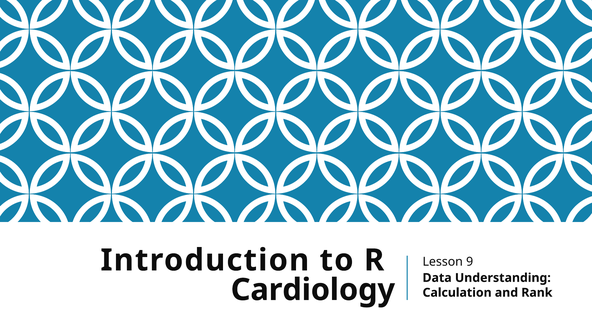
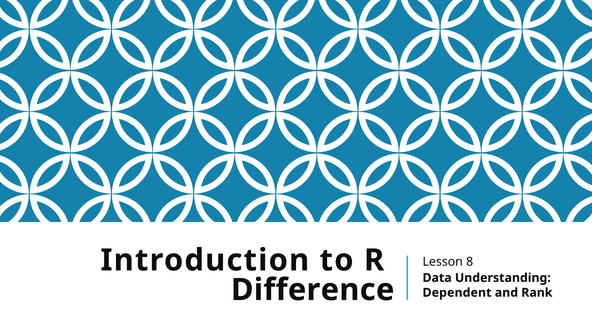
9: 9 -> 8 (470, 262)
Cardiology: Cardiology -> Difference (313, 290)
Calculation: Calculation -> Dependent (457, 293)
